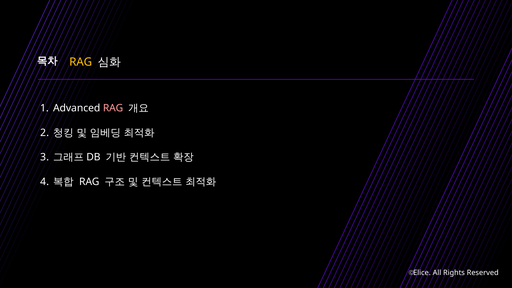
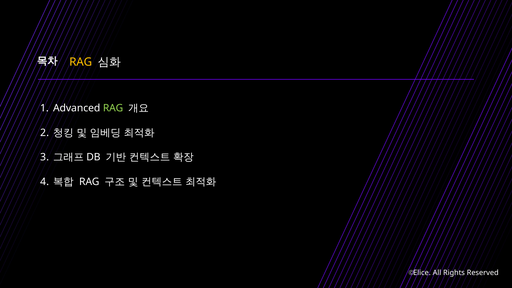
RAG colour: pink -> light green (113, 108)
